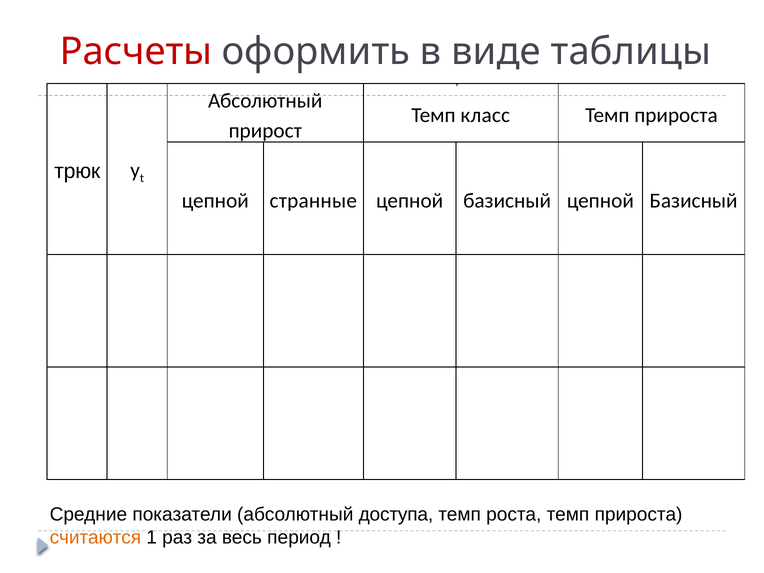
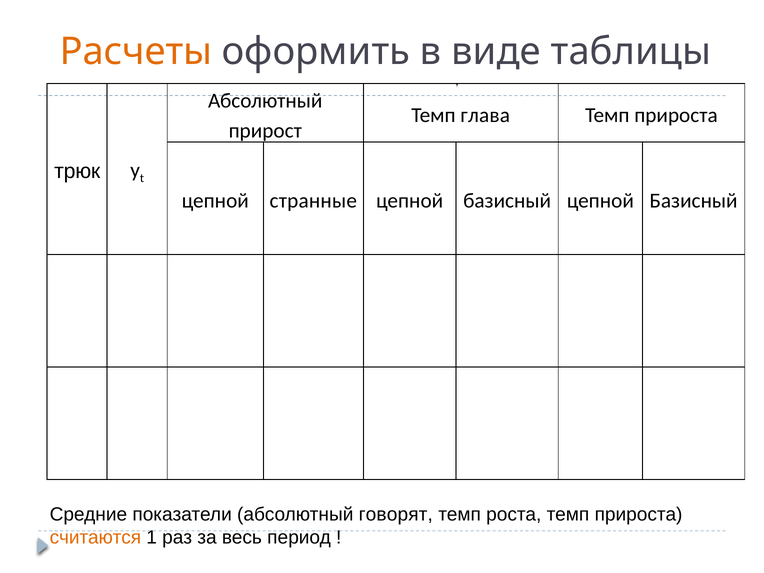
Расчеты colour: red -> orange (136, 52)
класс: класс -> глава (485, 115)
доступа: доступа -> говорят (396, 514)
